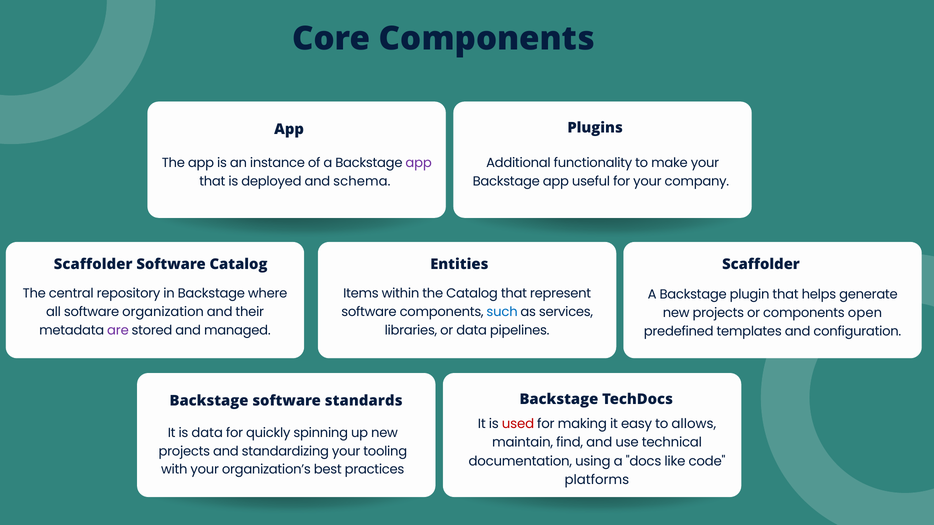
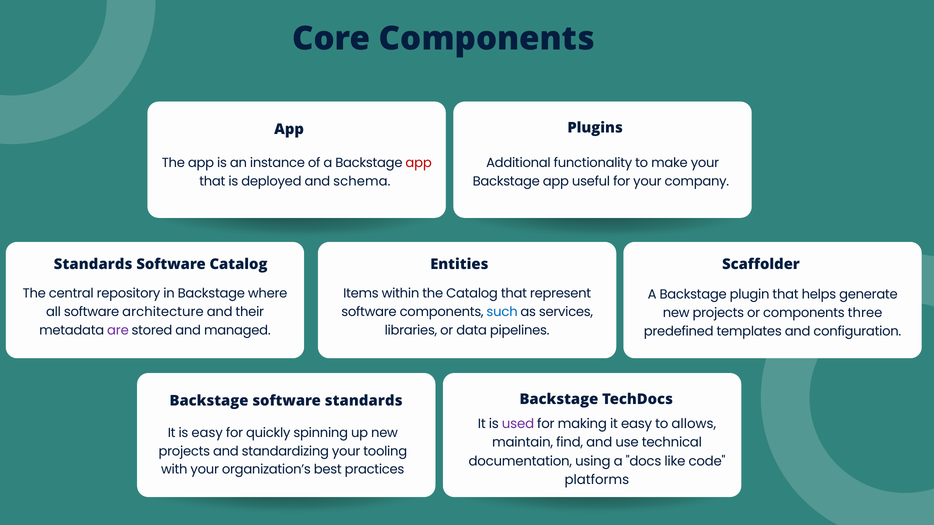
app colour: purple -> red (419, 163)
Scaffolder: Scaffolder -> Standards (93, 264)
organization: organization -> architecture (163, 312)
open: open -> three (865, 313)
used colour: red -> purple (518, 424)
is data: data -> easy (207, 433)
